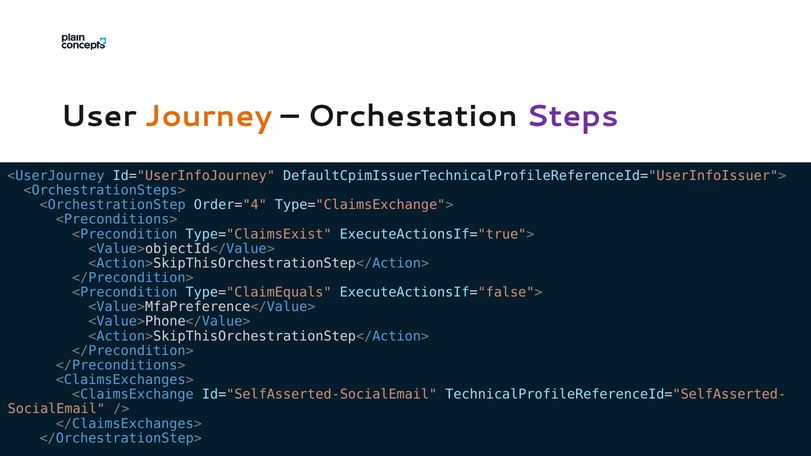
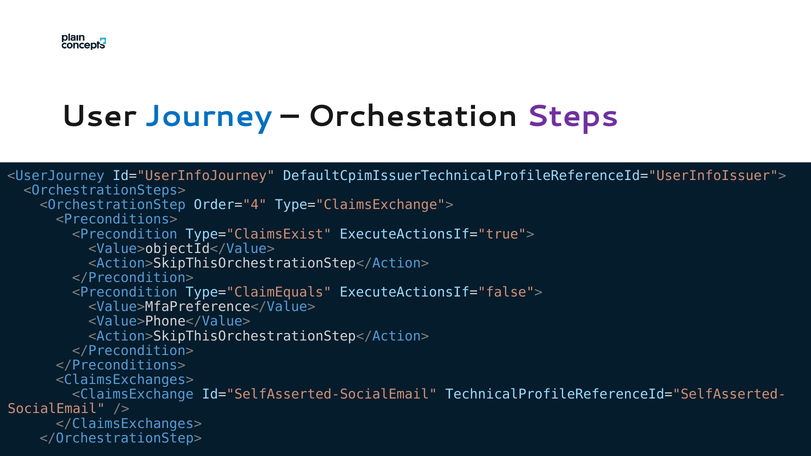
Journey colour: orange -> blue (209, 116)
